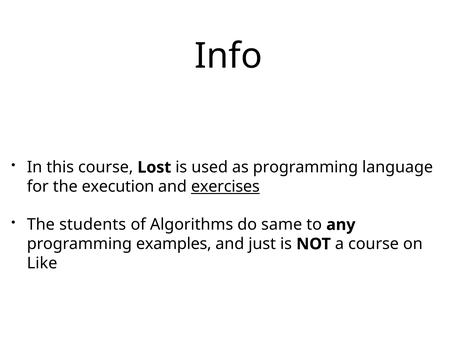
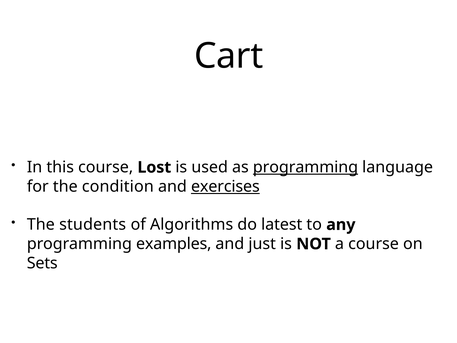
Info: Info -> Cart (229, 56)
programming underline: none -> present (305, 167)
execution: execution -> condition (118, 186)
same: same -> latest (282, 225)
Like: Like -> Sets (42, 263)
